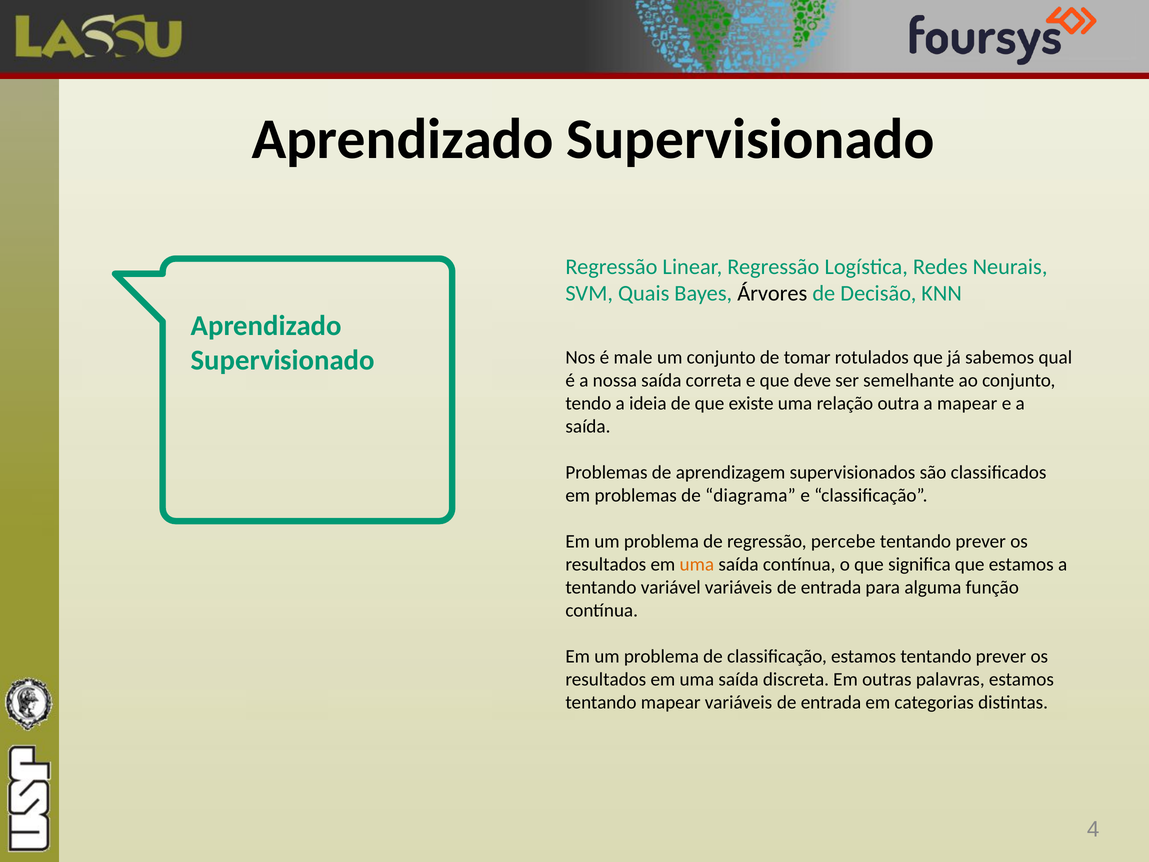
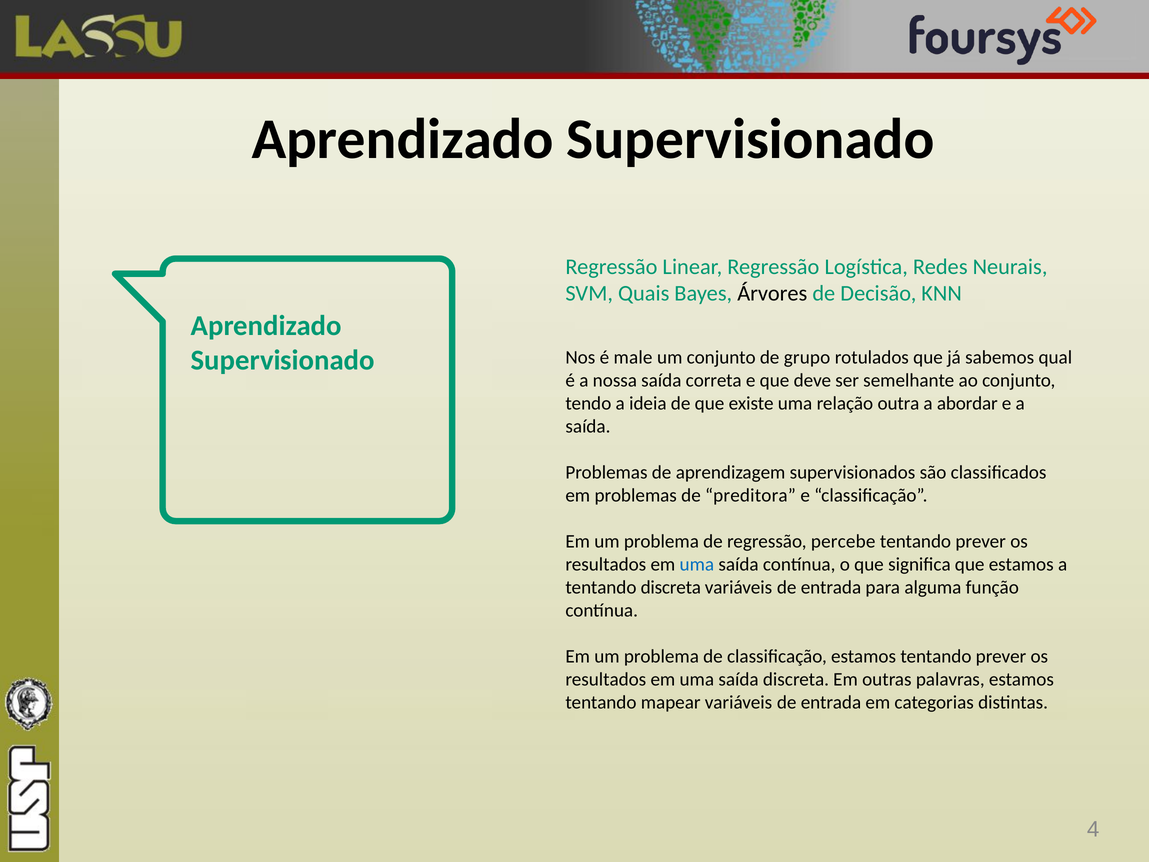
tomar: tomar -> grupo (807, 357)
a mapear: mapear -> abordar (967, 403)
diagrama: diagrama -> preditora (750, 495)
uma colour: orange -> blue (697, 564)
tentando variável: variável -> discreta (671, 587)
